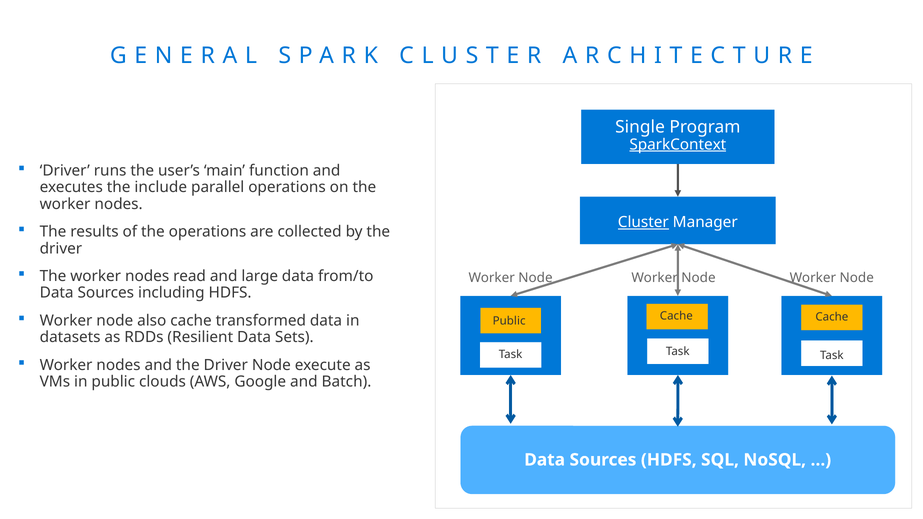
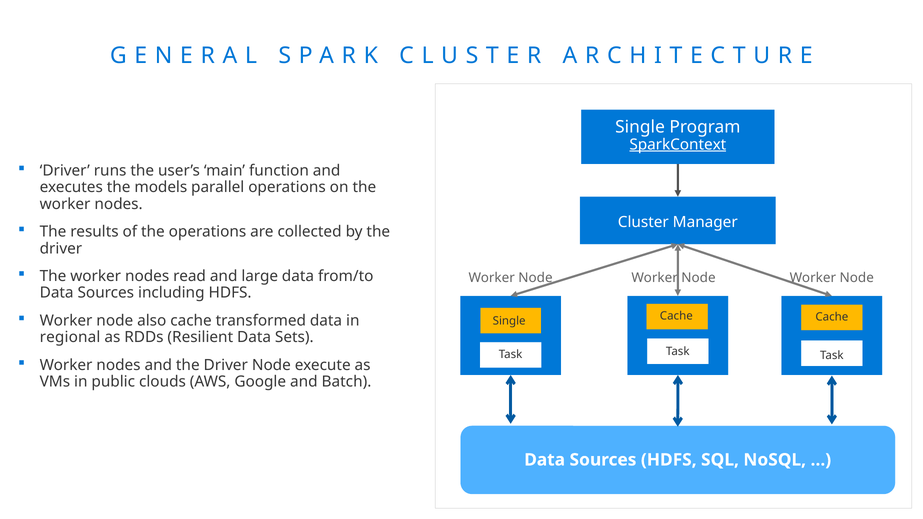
include: include -> models (161, 187)
Cluster underline: present -> none (643, 222)
Public: Public -> Single (509, 321)
datasets: datasets -> regional (70, 338)
